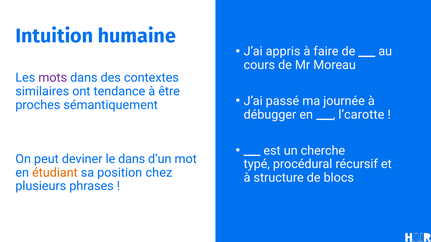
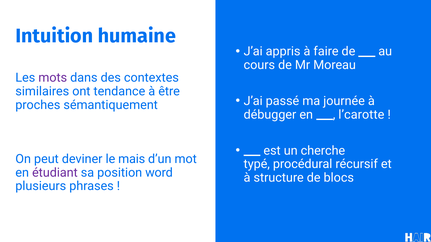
le dans: dans -> mais (132, 159)
étudiant colour: orange -> purple (55, 173)
chez: chez -> word (159, 173)
